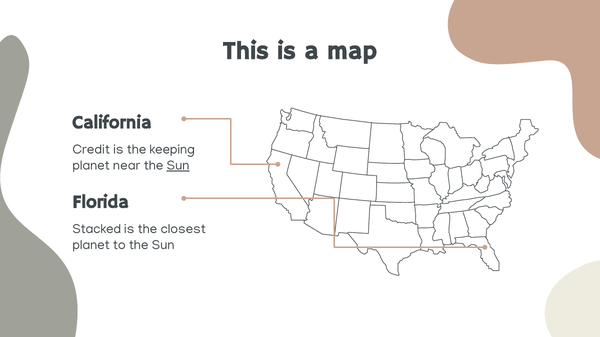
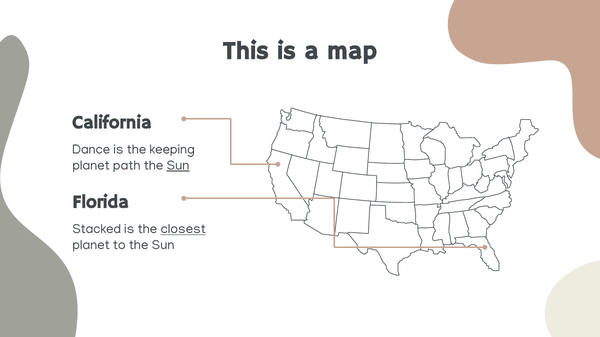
Credit: Credit -> Dance (91, 150)
near: near -> path (127, 166)
closest underline: none -> present (183, 229)
